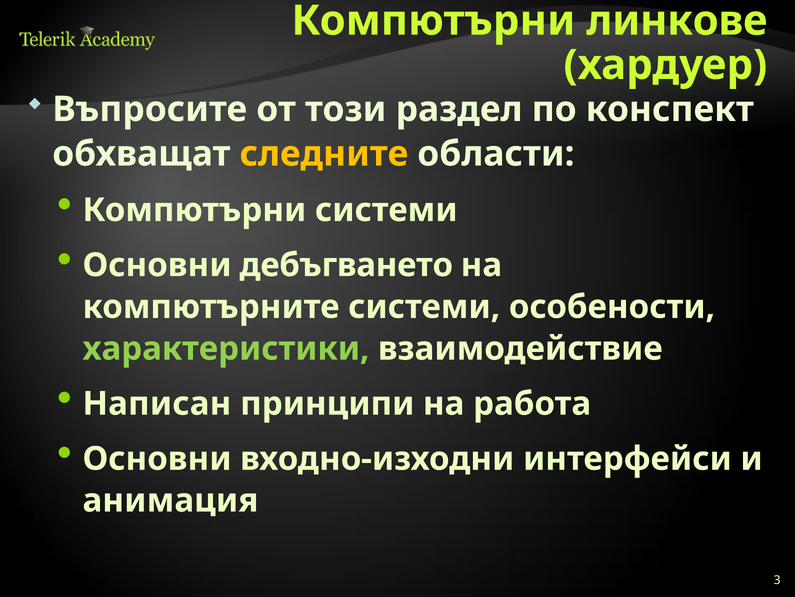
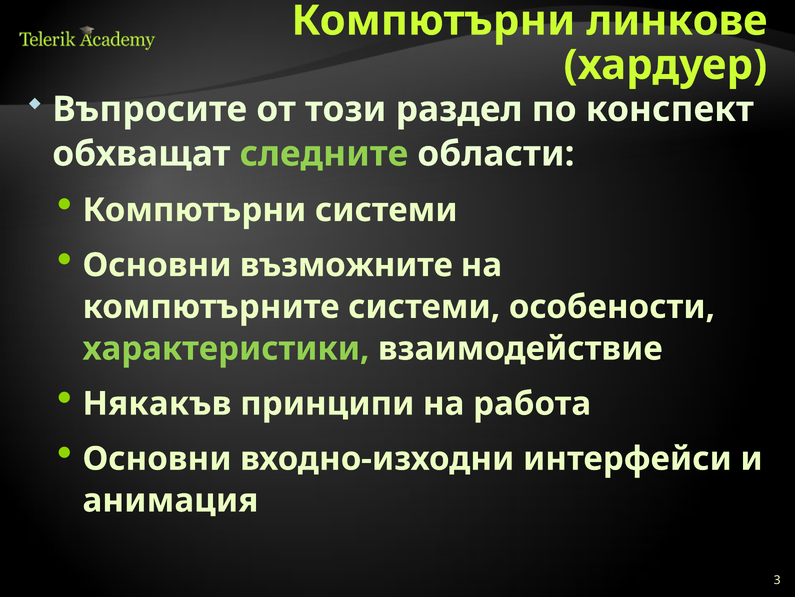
следните colour: yellow -> light green (324, 154)
дебъгването: дебъгването -> възможните (346, 265)
Написан: Написан -> Някакъв (157, 403)
